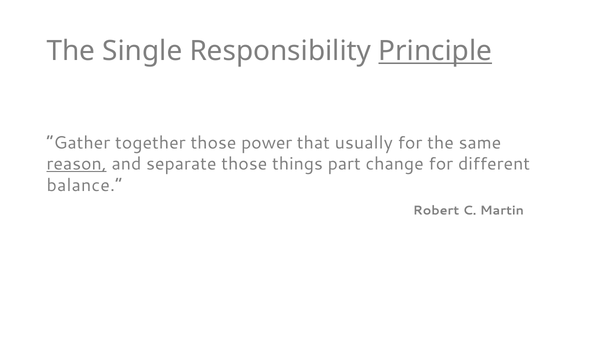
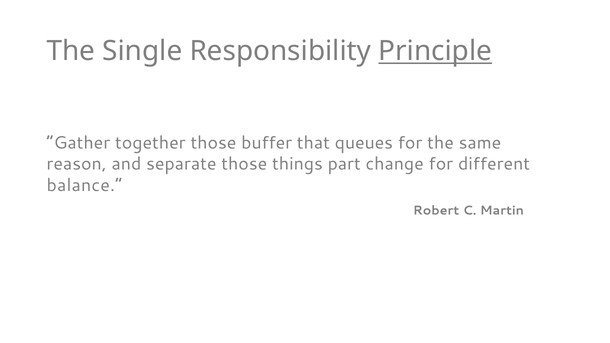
power: power -> buffer (267, 143)
usually: usually -> queues (364, 143)
reason underline: present -> none (77, 164)
